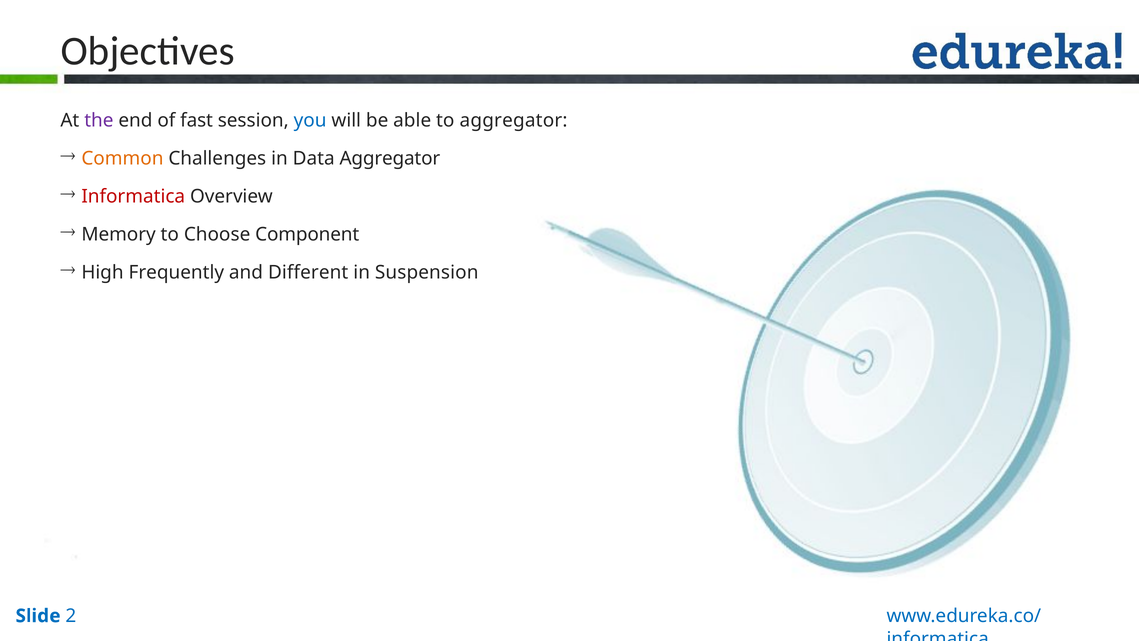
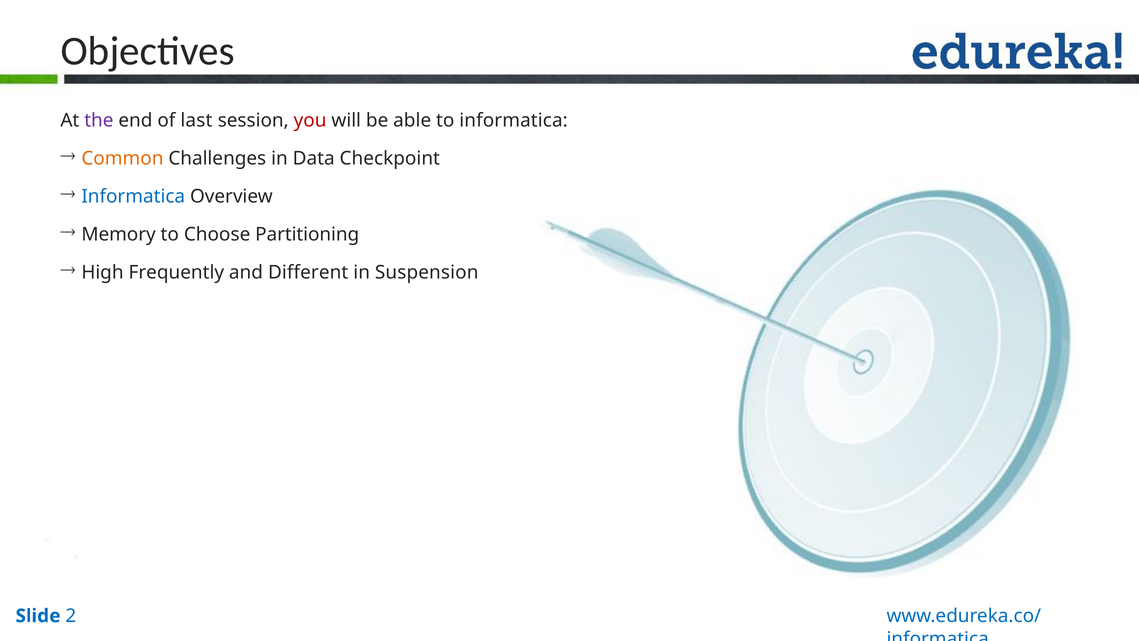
fast: fast -> last (196, 121)
you colour: blue -> red (310, 121)
to aggregator: aggregator -> informatica (514, 121)
Data Aggregator: Aggregator -> Checkpoint (390, 158)
Informatica colour: red -> blue (133, 196)
Component: Component -> Partitioning (307, 234)
